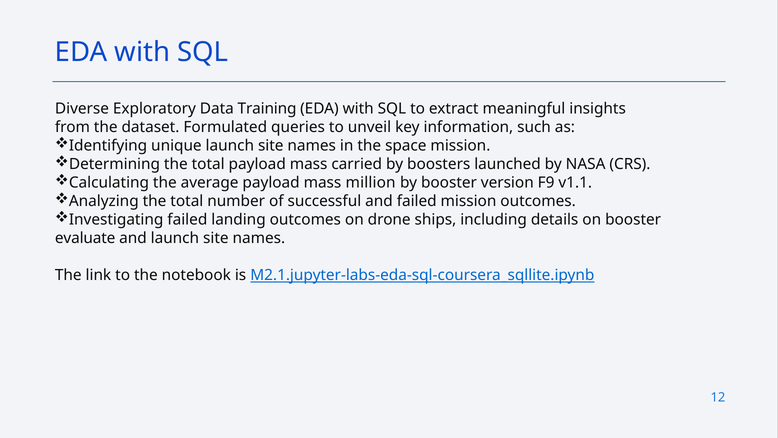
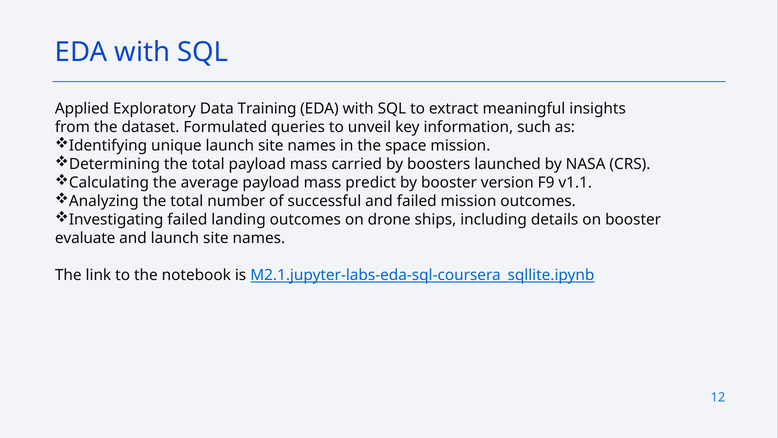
Diverse: Diverse -> Applied (82, 109)
million: million -> predict (371, 182)
